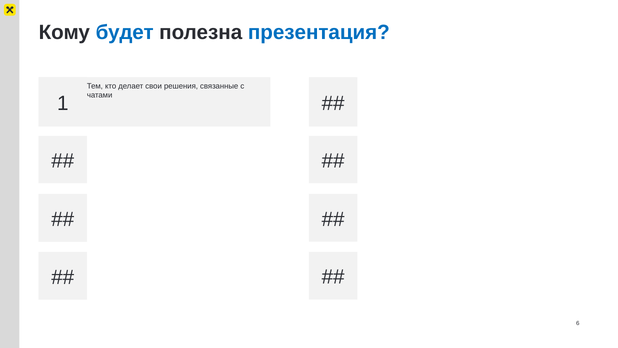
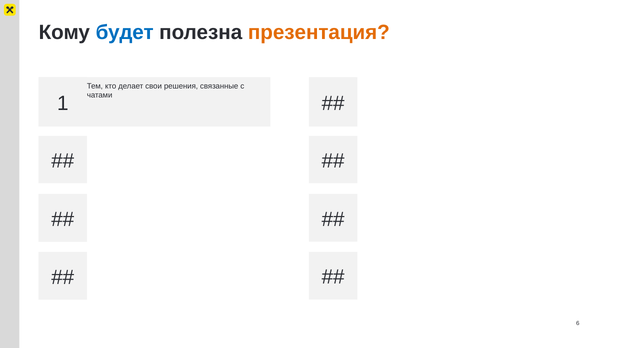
презентация colour: blue -> orange (319, 33)
